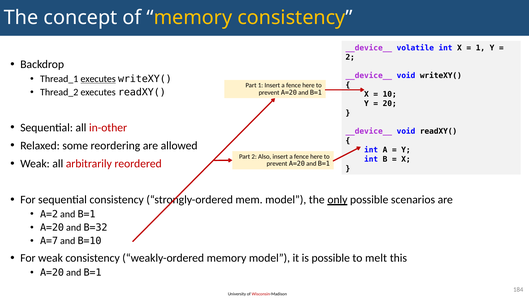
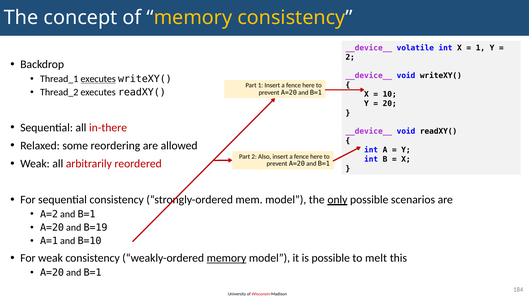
in-other: in-other -> in-there (108, 127)
B=32: B=32 -> B=19 (96, 227)
A=7: A=7 -> A=1 (49, 241)
memory underline: none -> present (227, 258)
